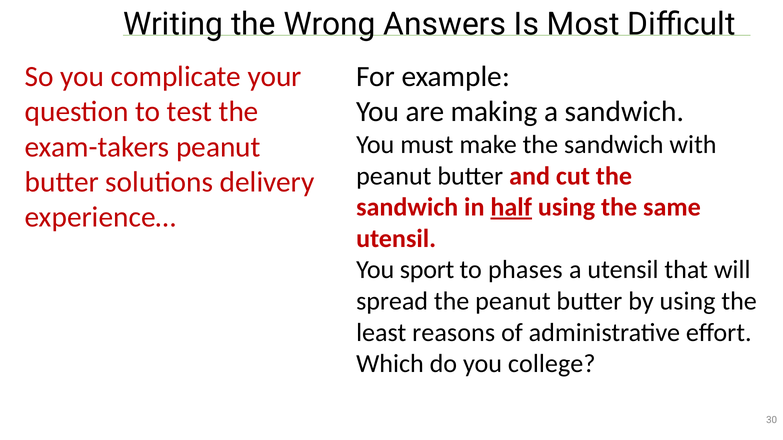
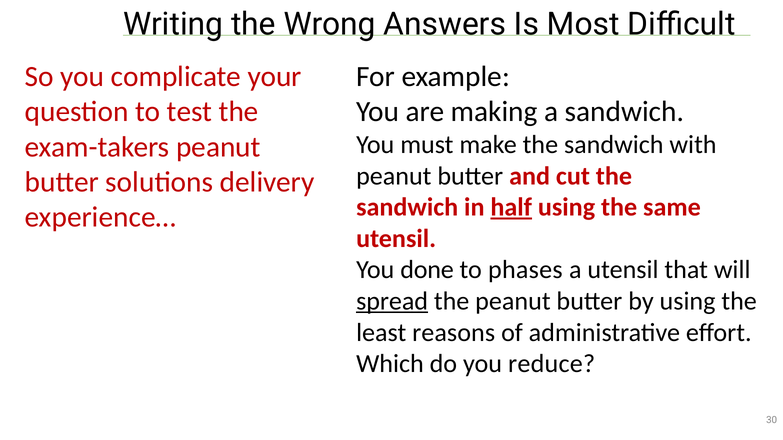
sport: sport -> done (427, 270)
spread underline: none -> present (392, 301)
college: college -> reduce (552, 364)
